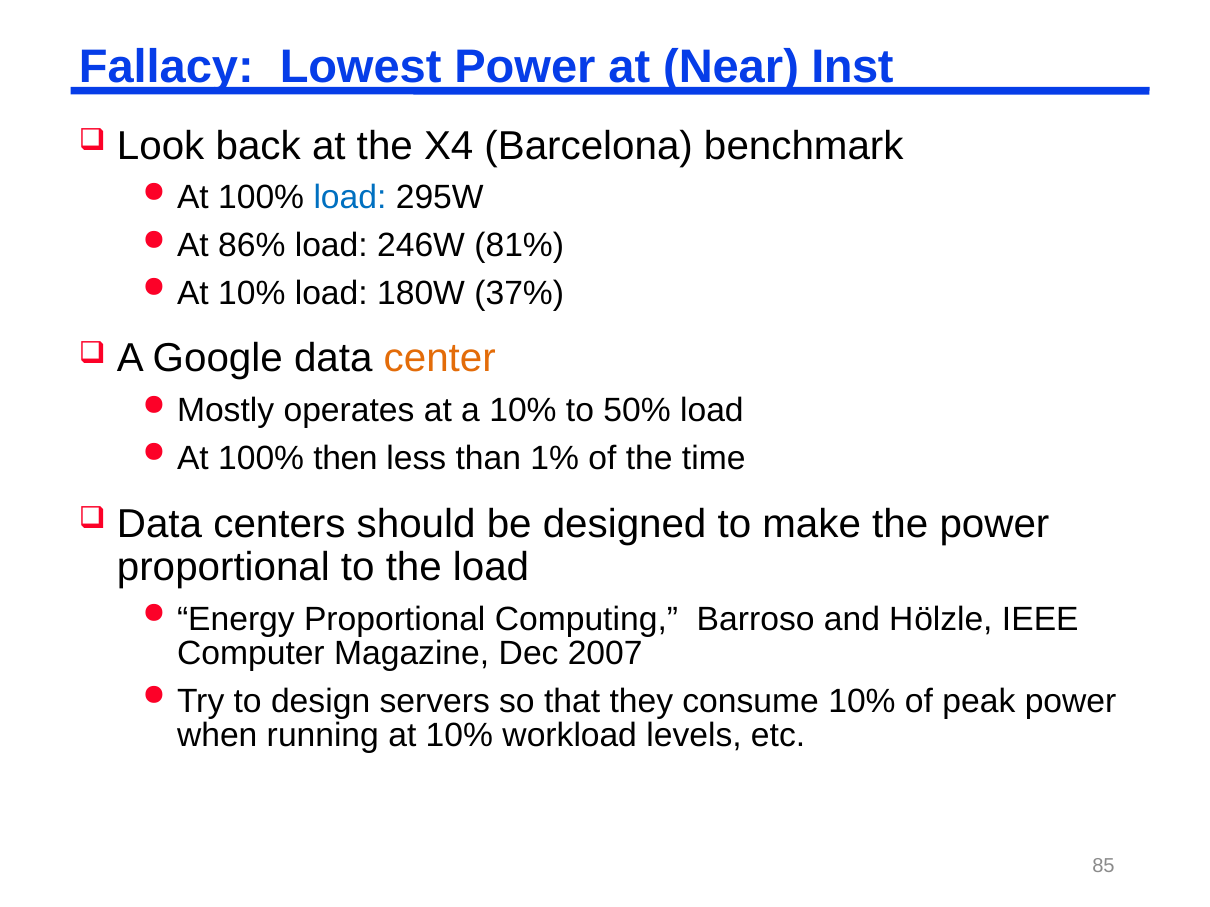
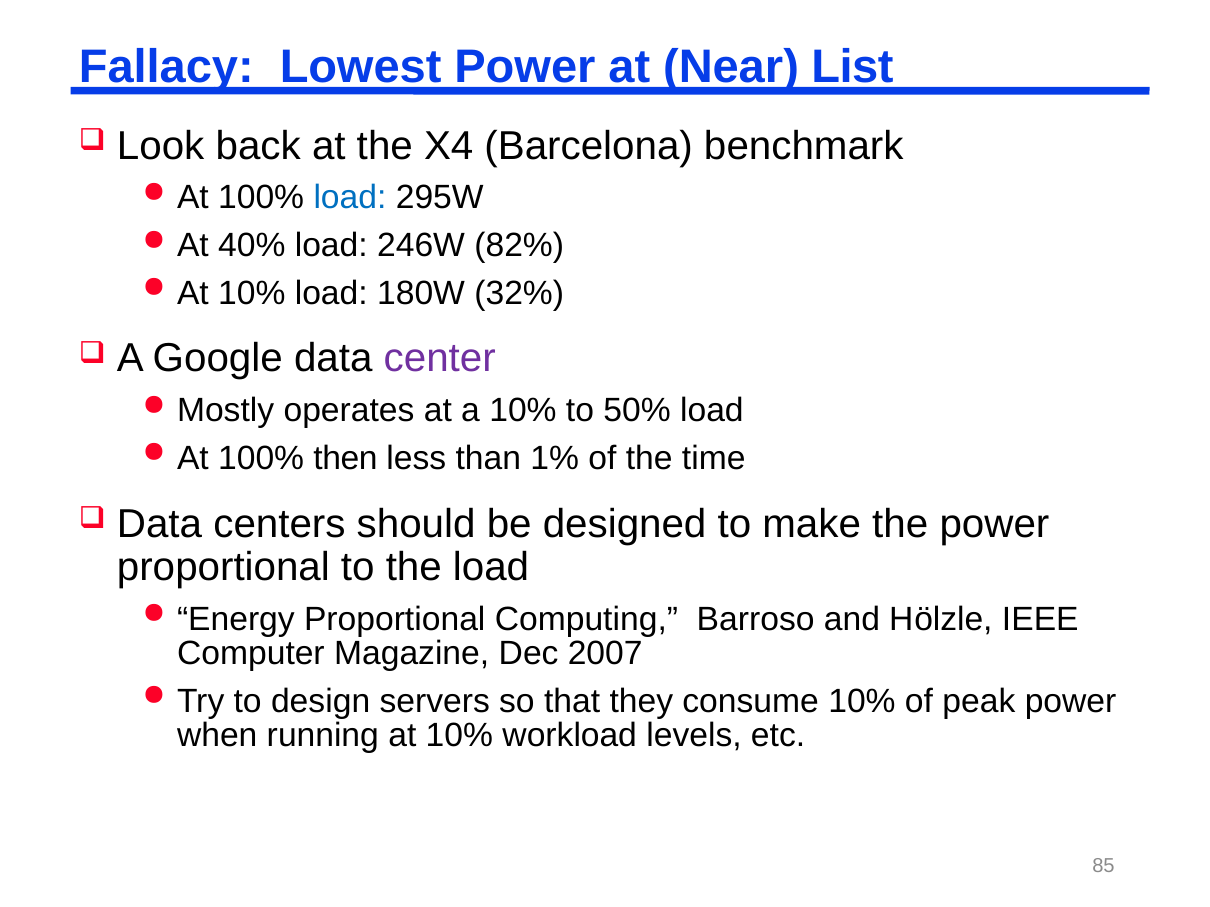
Inst: Inst -> List (853, 68)
86%: 86% -> 40% (252, 245)
81%: 81% -> 82% (519, 245)
37%: 37% -> 32% (519, 293)
center colour: orange -> purple (440, 359)
